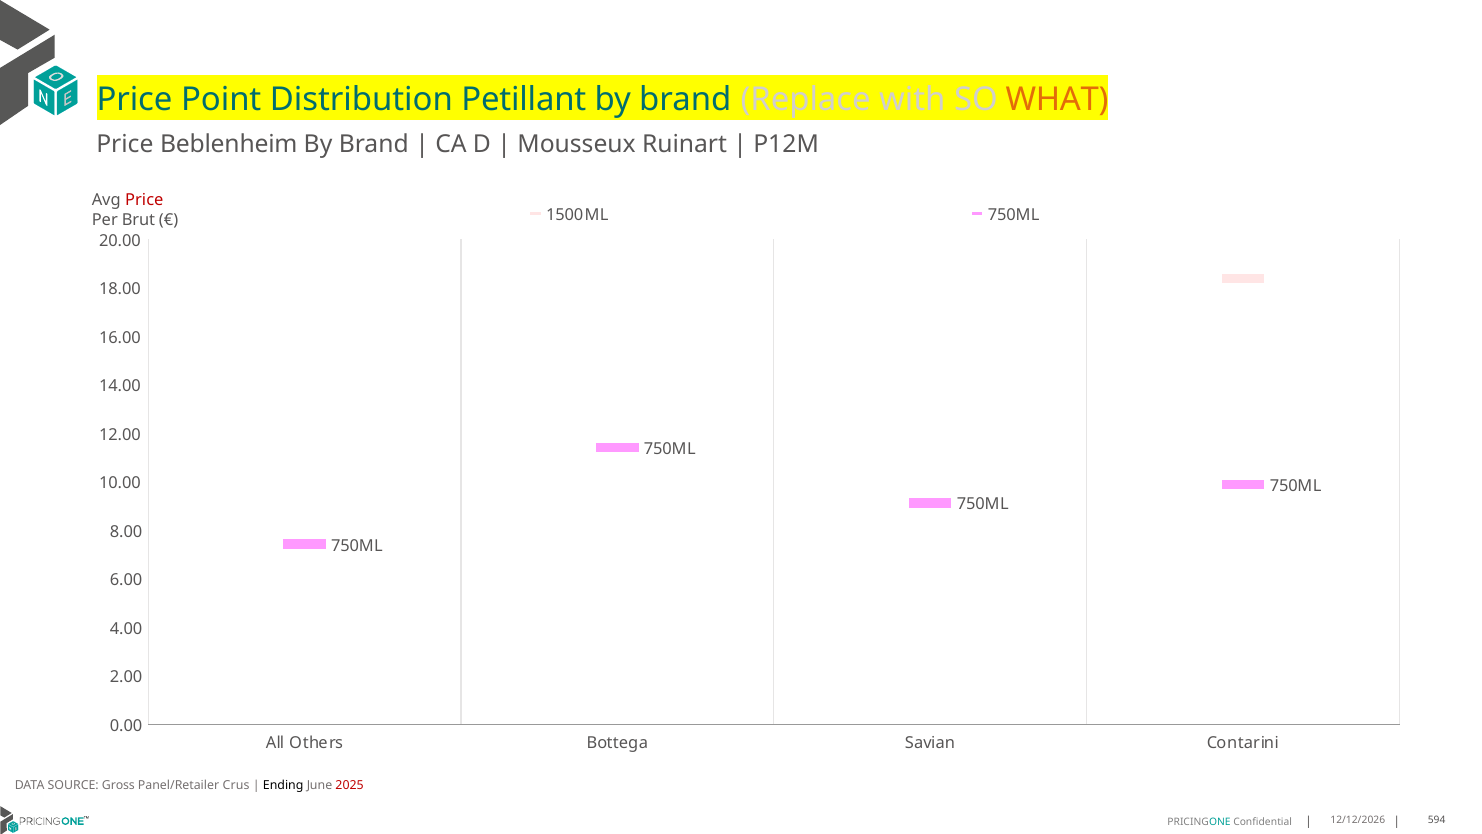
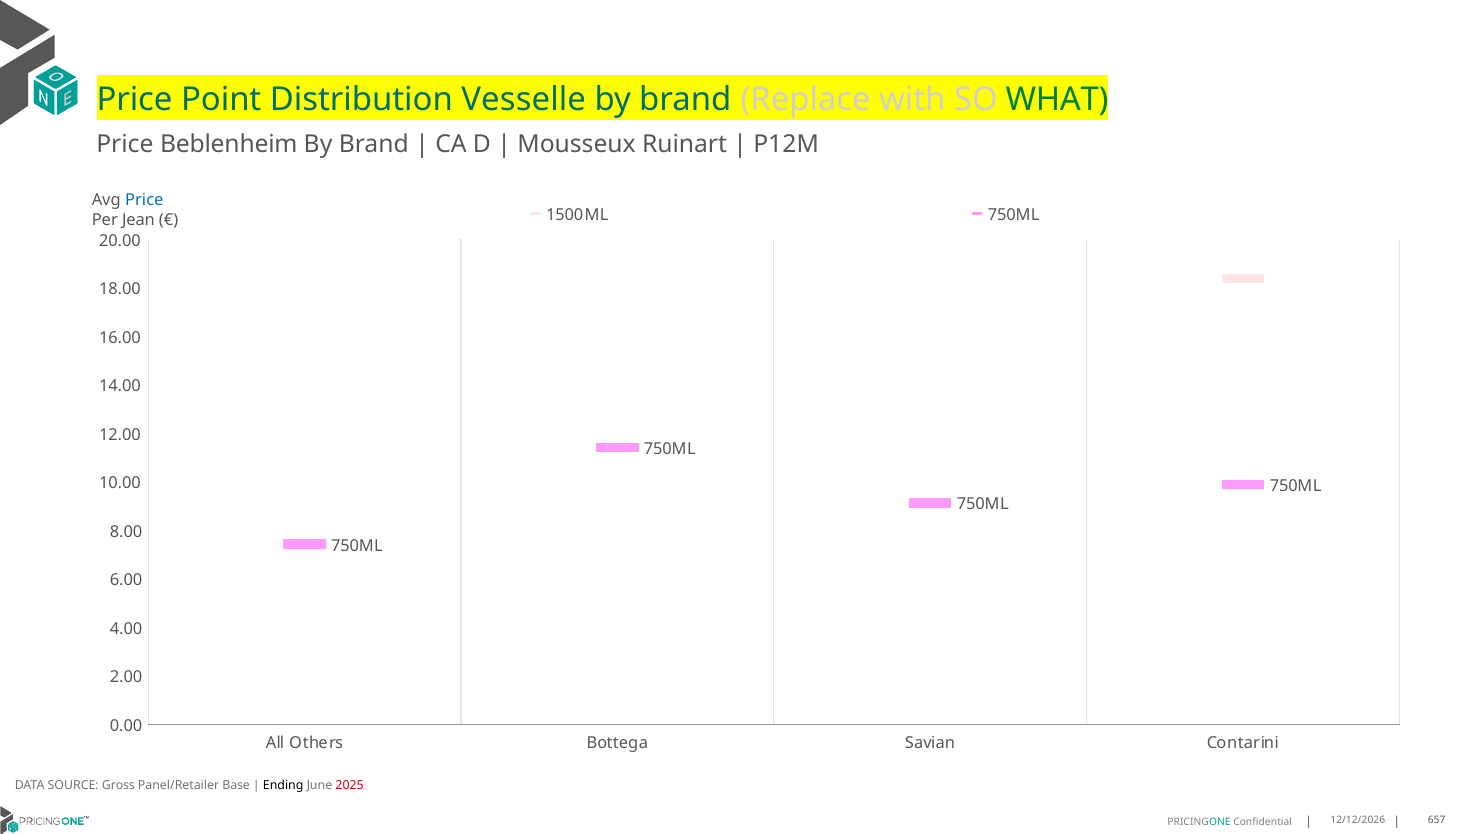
Petillant: Petillant -> Vesselle (524, 100)
WHAT colour: orange -> green (1057, 100)
Price colour: red -> blue (144, 200)
Brut: Brut -> Jean (139, 220)
Crus: Crus -> Base (236, 785)
594: 594 -> 657 (1437, 820)
